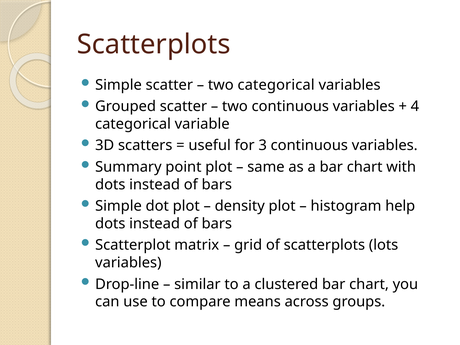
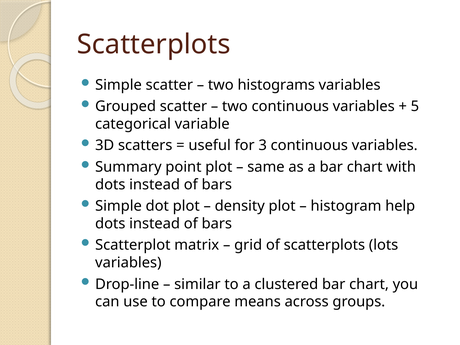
two categorical: categorical -> histograms (276, 85)
4: 4 -> 5 (415, 106)
